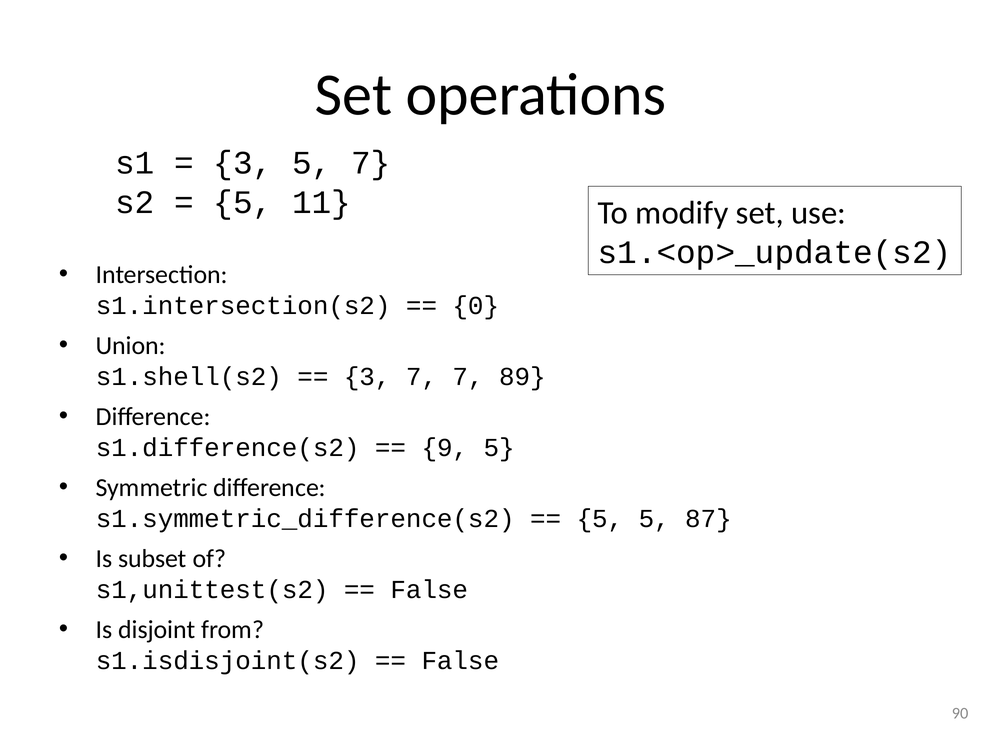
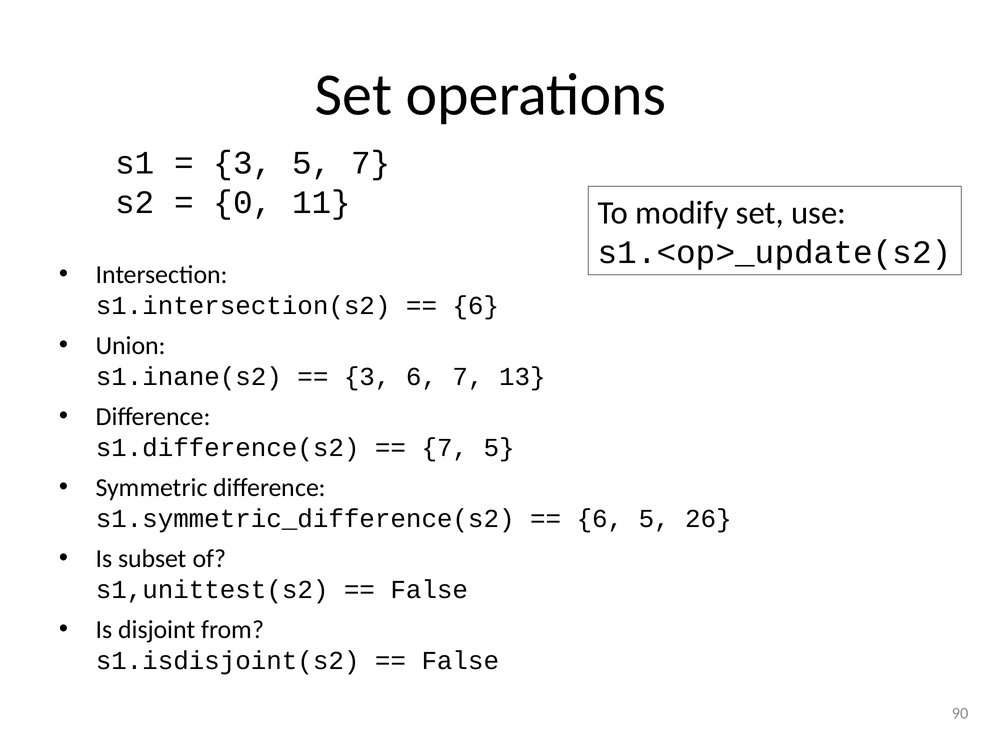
5: 5 -> 0 (243, 202)
0: 0 -> 6 (476, 306)
s1.shell(s2: s1.shell(s2 -> s1.inane(s2 (189, 377)
3 7: 7 -> 6 (422, 377)
89: 89 -> 13 (522, 377)
9: 9 -> 7 (445, 447)
5: 5 -> 6 (600, 518)
87: 87 -> 26 (708, 518)
